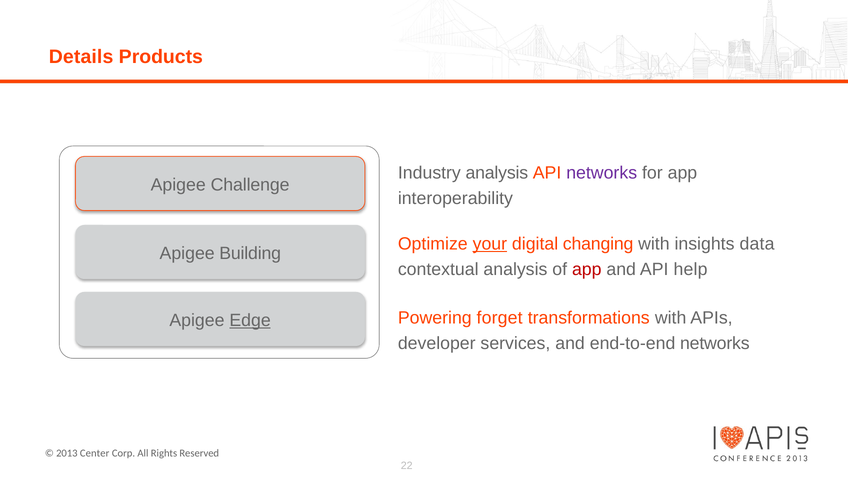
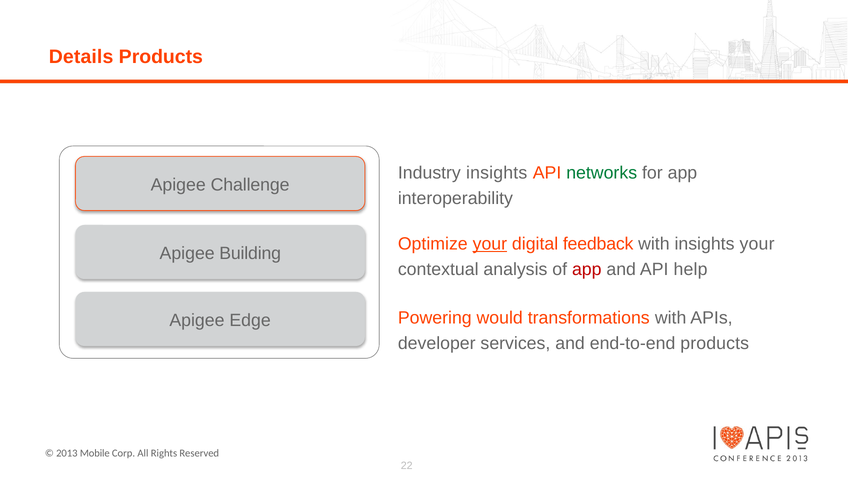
Industry analysis: analysis -> insights (497, 173)
networks colour: purple -> green (602, 173)
changing: changing -> feedback (598, 244)
insights data: data -> your (757, 244)
forget: forget -> would (500, 317)
Edge underline: present -> none (250, 320)
end-to-end networks: networks -> products (715, 343)
Center: Center -> Mobile (95, 453)
